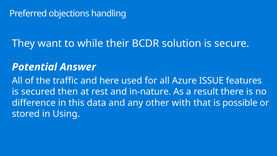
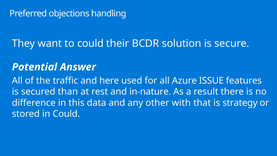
to while: while -> could (90, 44)
then: then -> than (68, 92)
possible: possible -> strategy (240, 103)
in Using: Using -> Could (66, 114)
